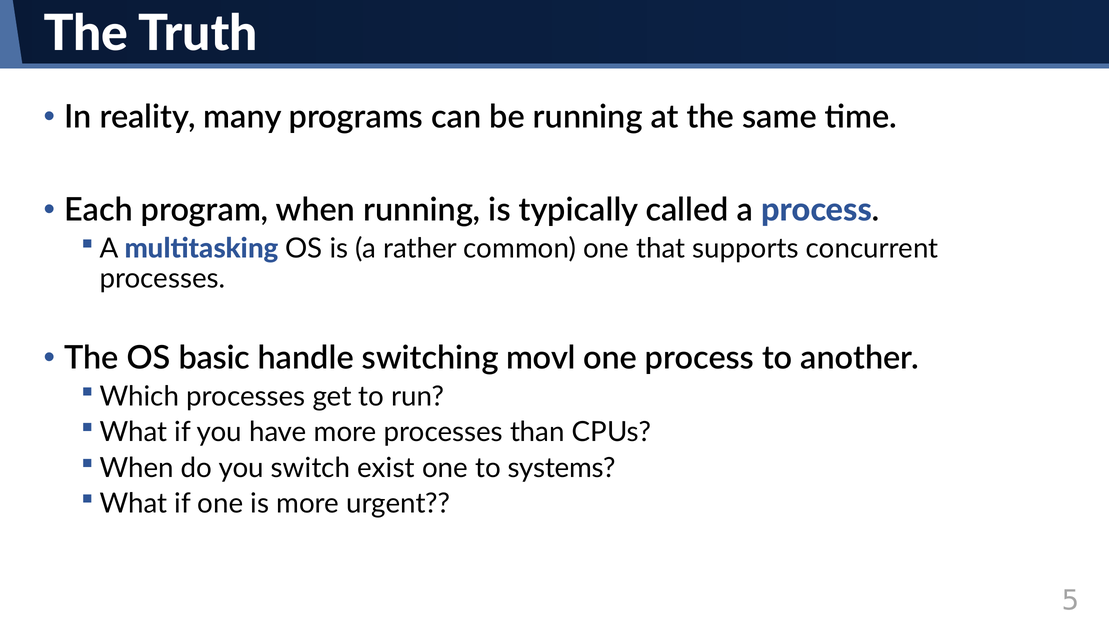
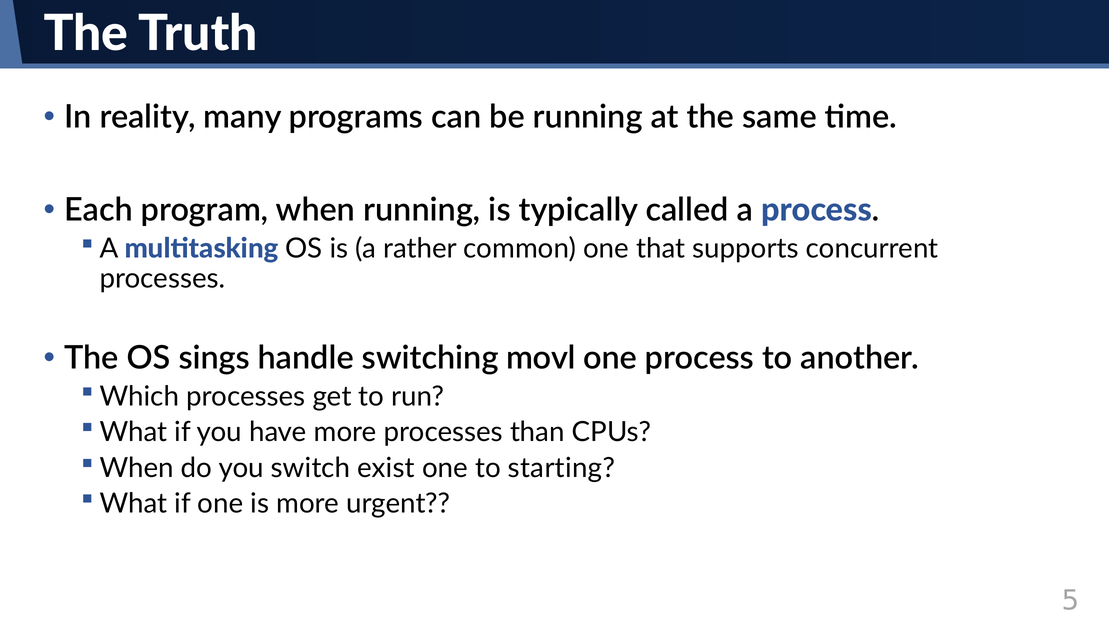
basic: basic -> sings (214, 358)
systems: systems -> starting (561, 468)
